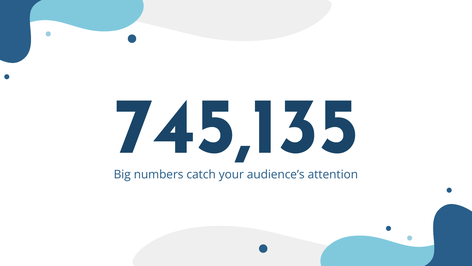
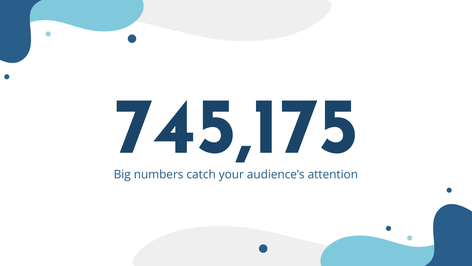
745,135: 745,135 -> 745,175 (236, 127)
